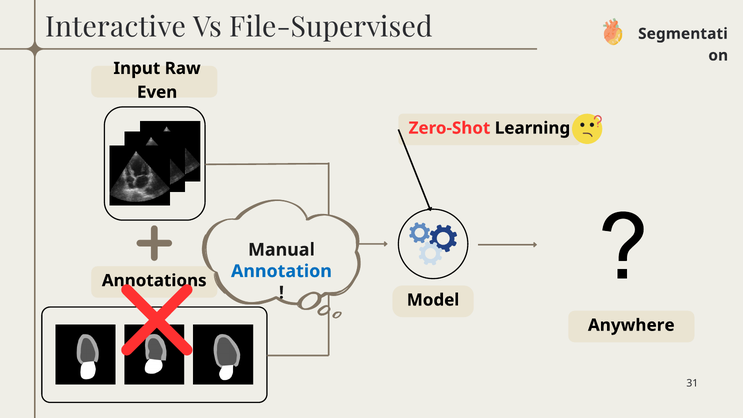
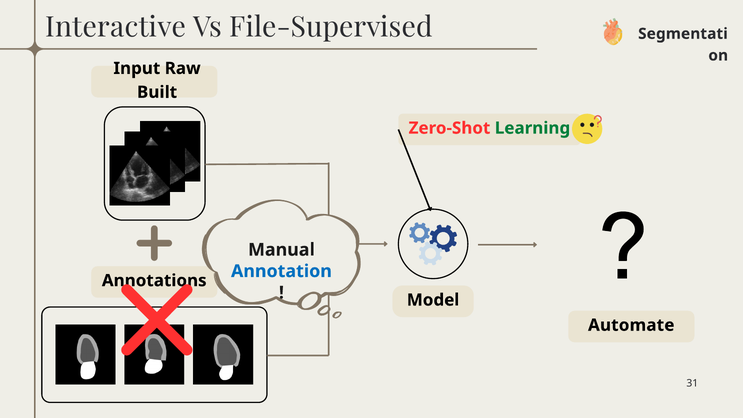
Even: Even -> Built (157, 92)
Learning colour: black -> green (532, 128)
Anywhere: Anywhere -> Automate (631, 325)
